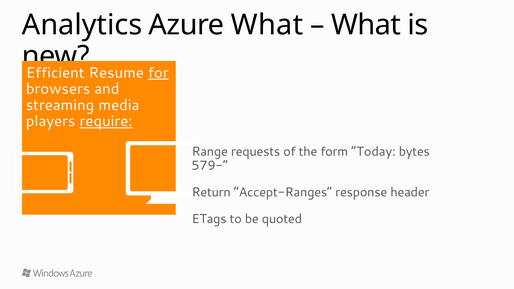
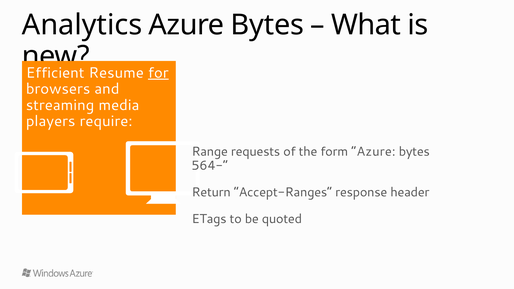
What: What -> Bytes (267, 25)
require underline: present -> none (106, 121)
form Today: Today -> Azure (373, 152)
579-: 579- -> 564- (210, 166)
